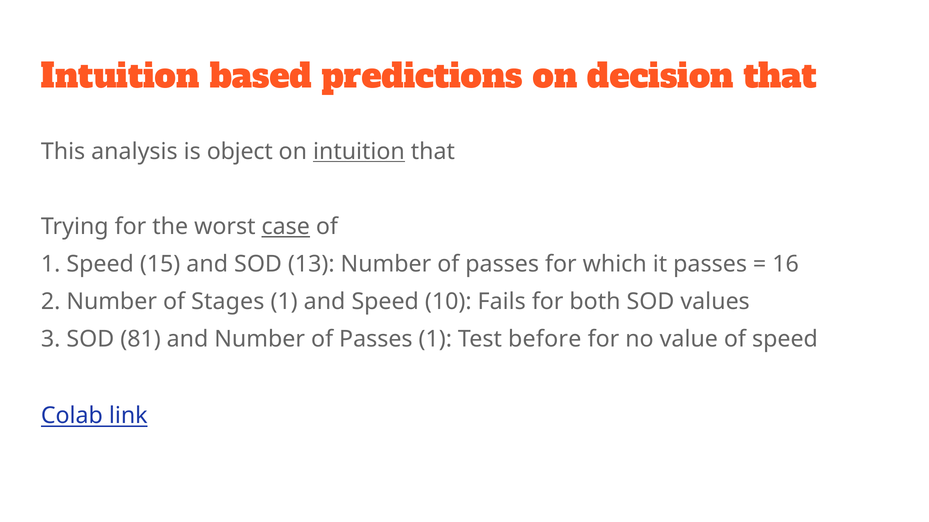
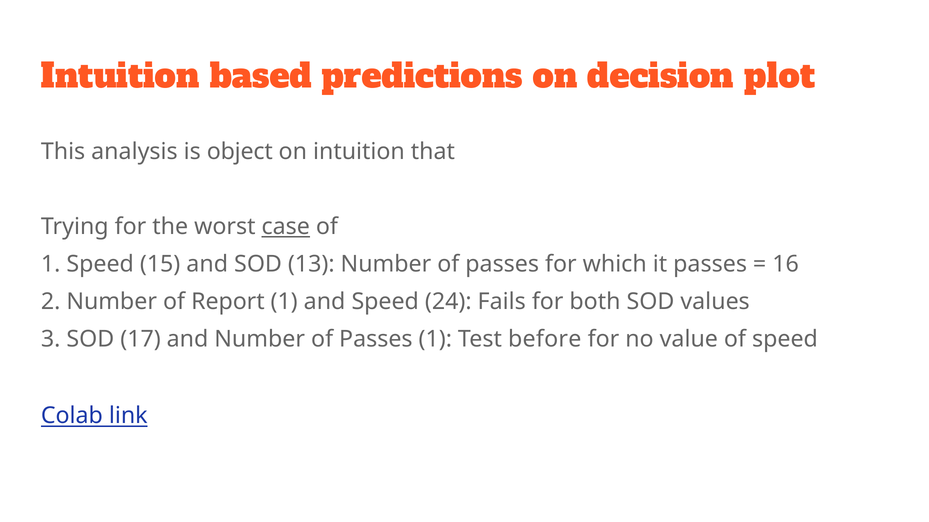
decision that: that -> plot (780, 77)
intuition underline: present -> none (359, 152)
Stages: Stages -> Report (228, 302)
10: 10 -> 24 (448, 302)
81: 81 -> 17 (141, 340)
